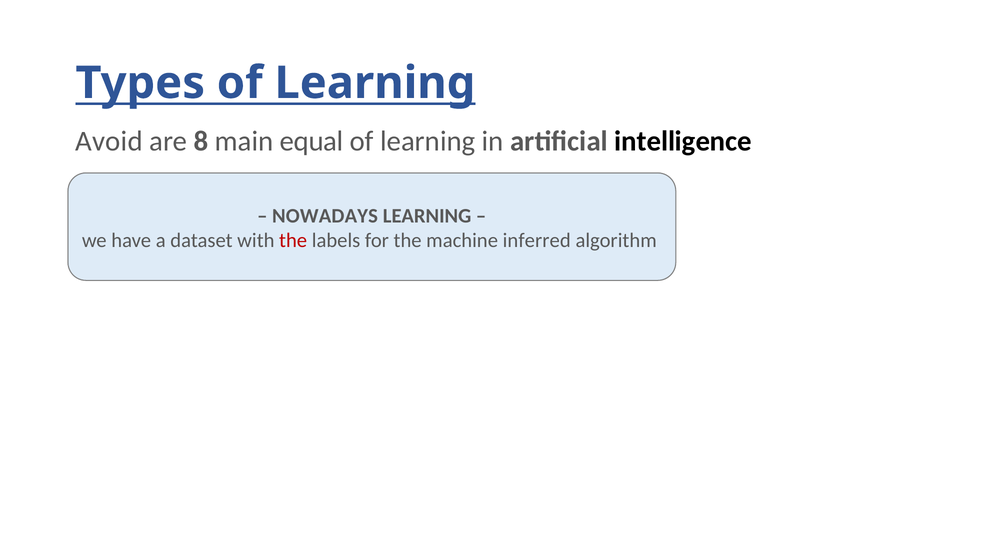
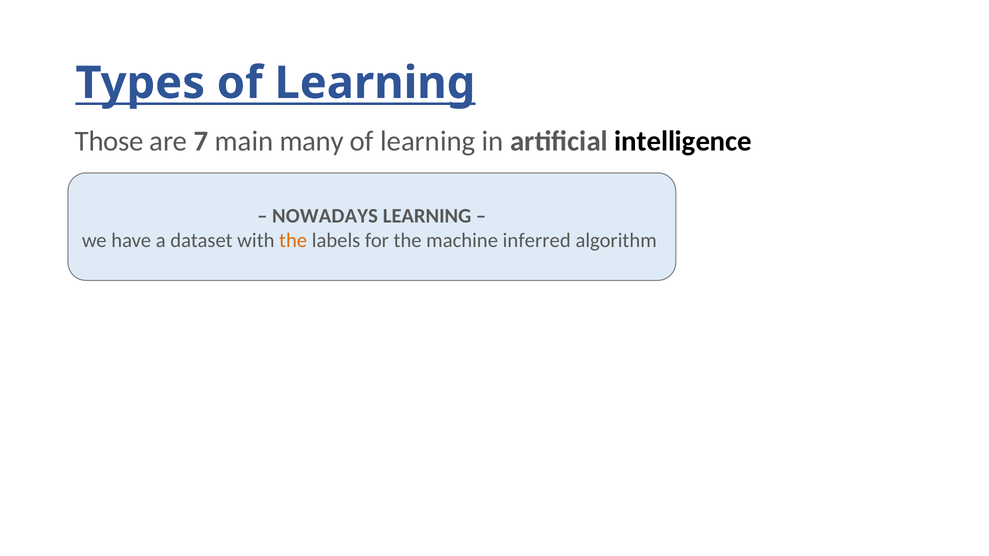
Avoid: Avoid -> Those (109, 141)
8: 8 -> 7 (201, 141)
equal: equal -> many (312, 141)
the colour: red -> orange (293, 241)
